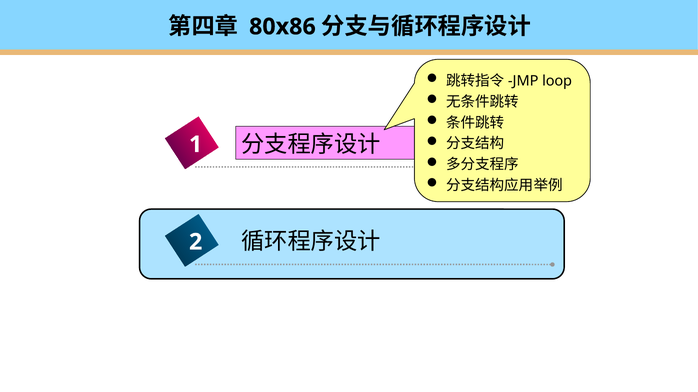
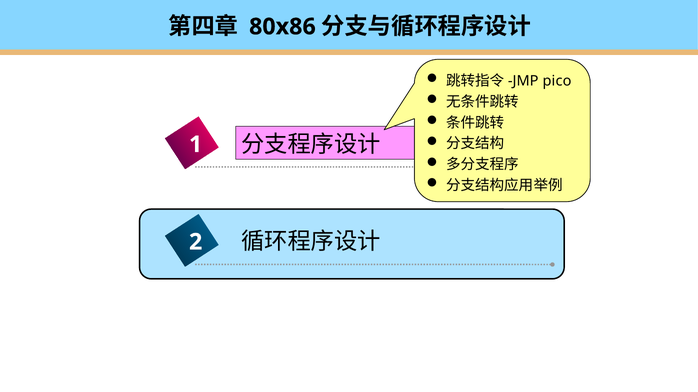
loop: loop -> pico (557, 81)
